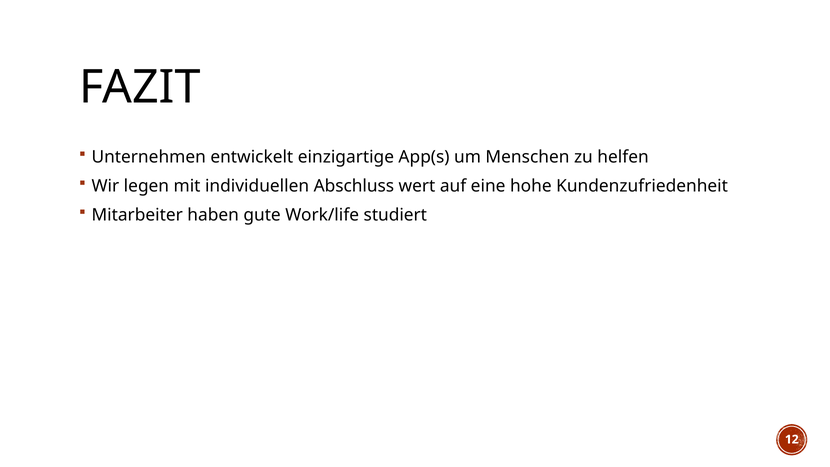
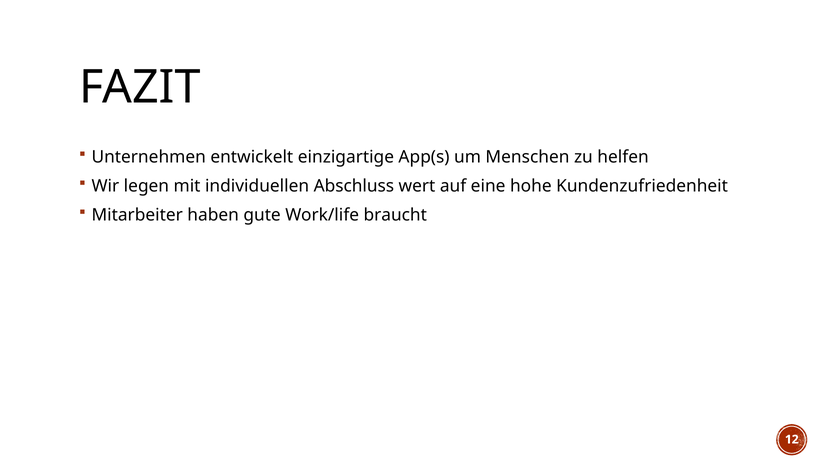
studiert: studiert -> braucht (395, 215)
